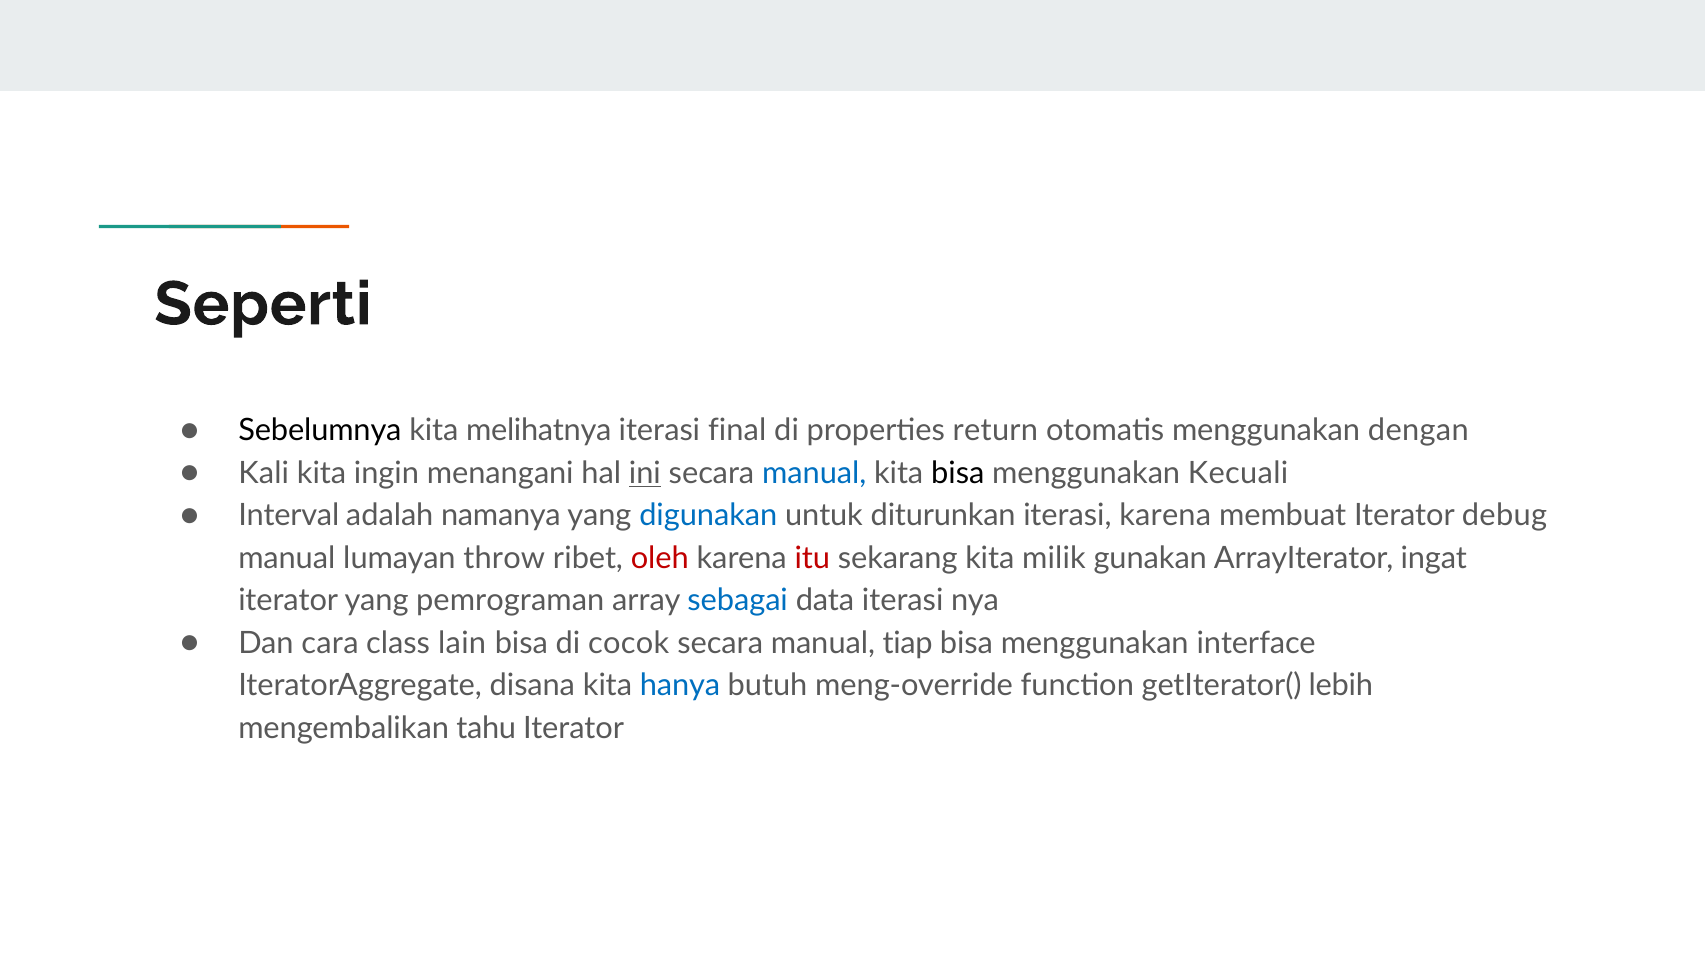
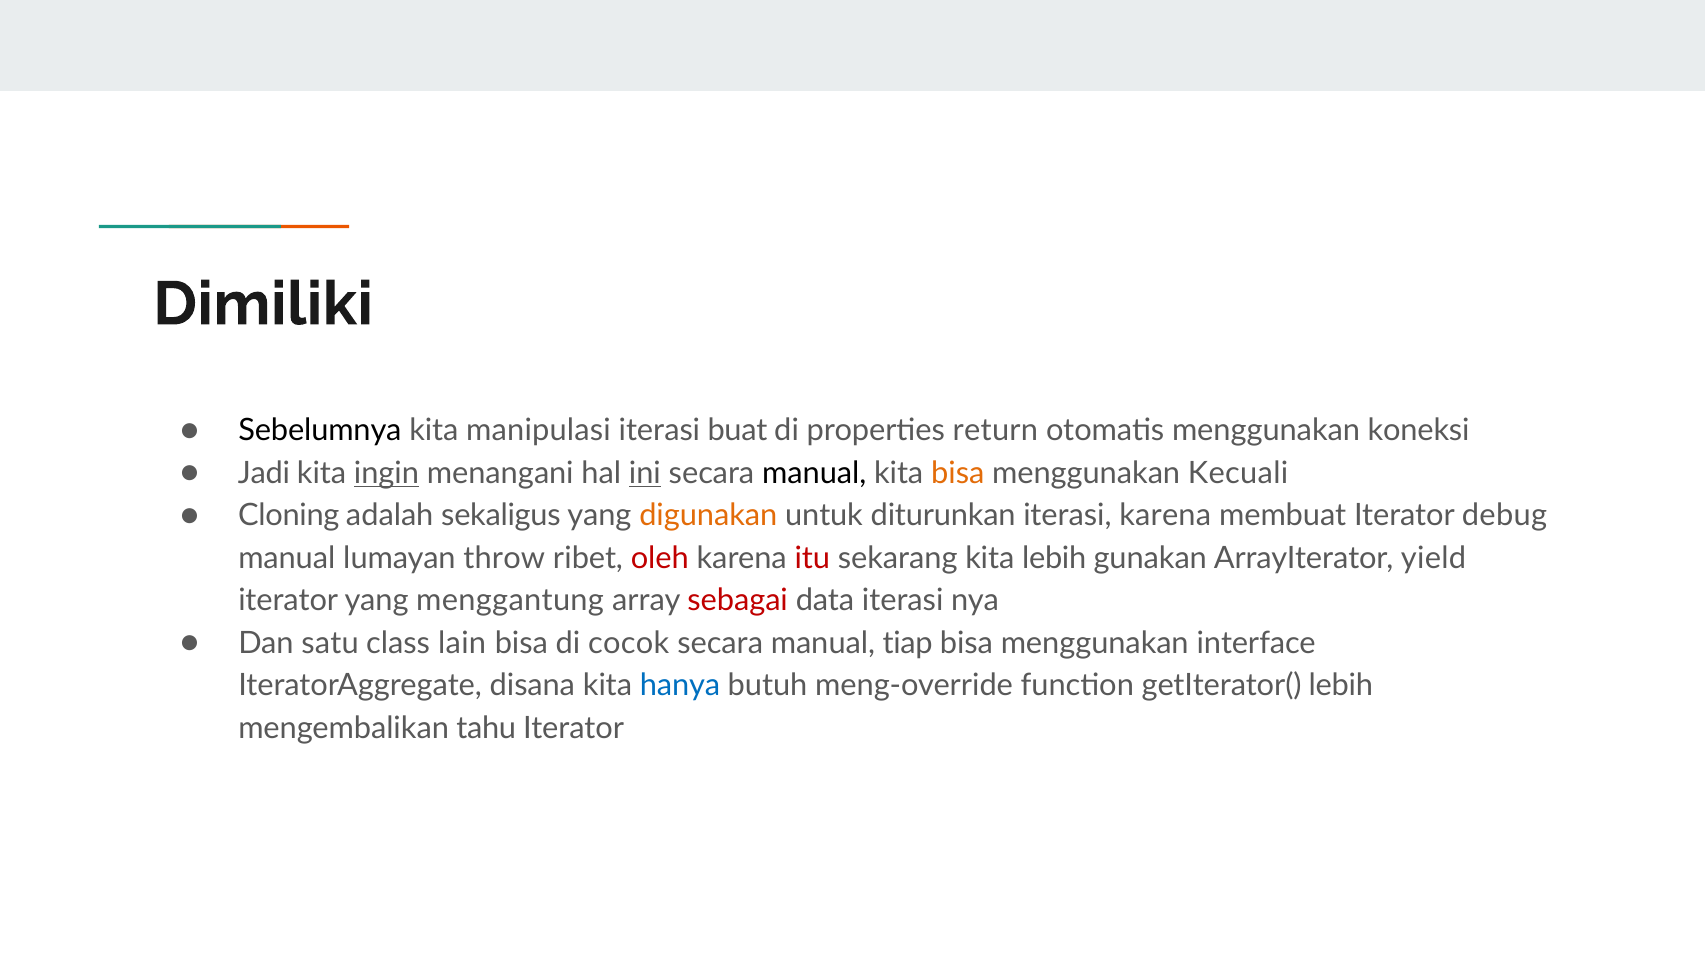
Seperti: Seperti -> Dimiliki (263, 304)
melihatnya: melihatnya -> manipulasi (538, 431)
final: final -> buat (737, 431)
dengan: dengan -> koneksi (1419, 431)
Kali: Kali -> Jadi (264, 473)
ingin underline: none -> present (386, 473)
manual colour: blue -> black (814, 473)
bisa colour: black -> orange (958, 473)
Interval: Interval -> Cloning (289, 516)
namanya: namanya -> sekaligus (501, 516)
digunakan colour: blue -> orange (708, 516)
kita milik: milik -> lebih (1054, 558)
ingat: ingat -> yield (1434, 558)
pemrograman: pemrograman -> menggantung (510, 601)
sebagai colour: blue -> red (738, 601)
cara: cara -> satu (330, 643)
